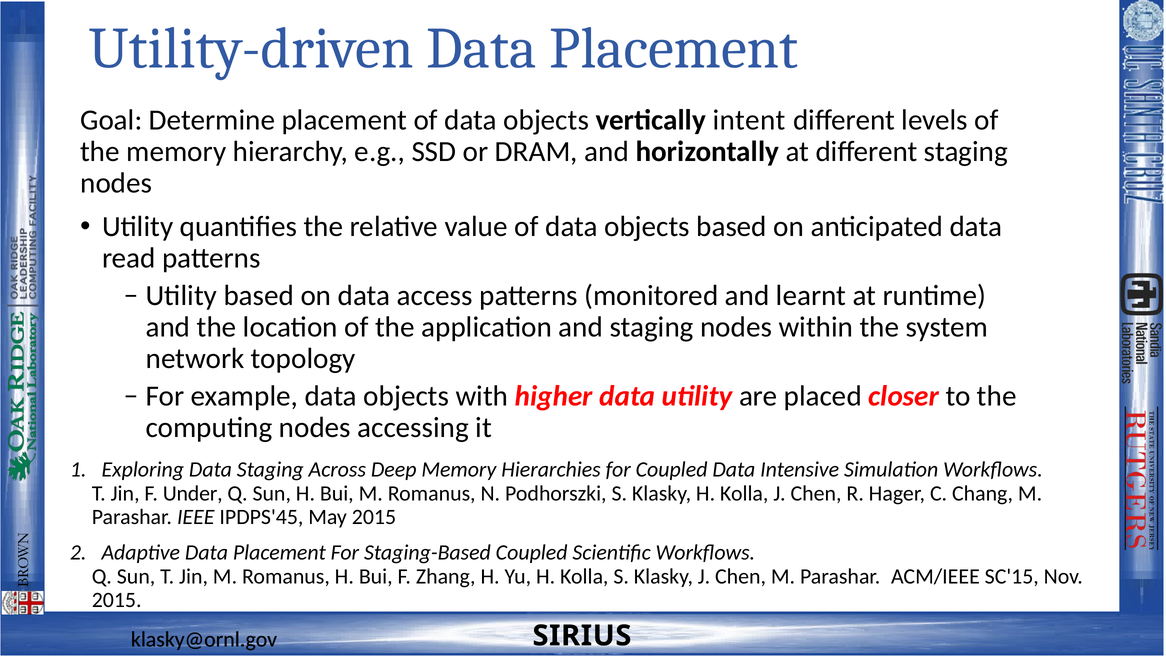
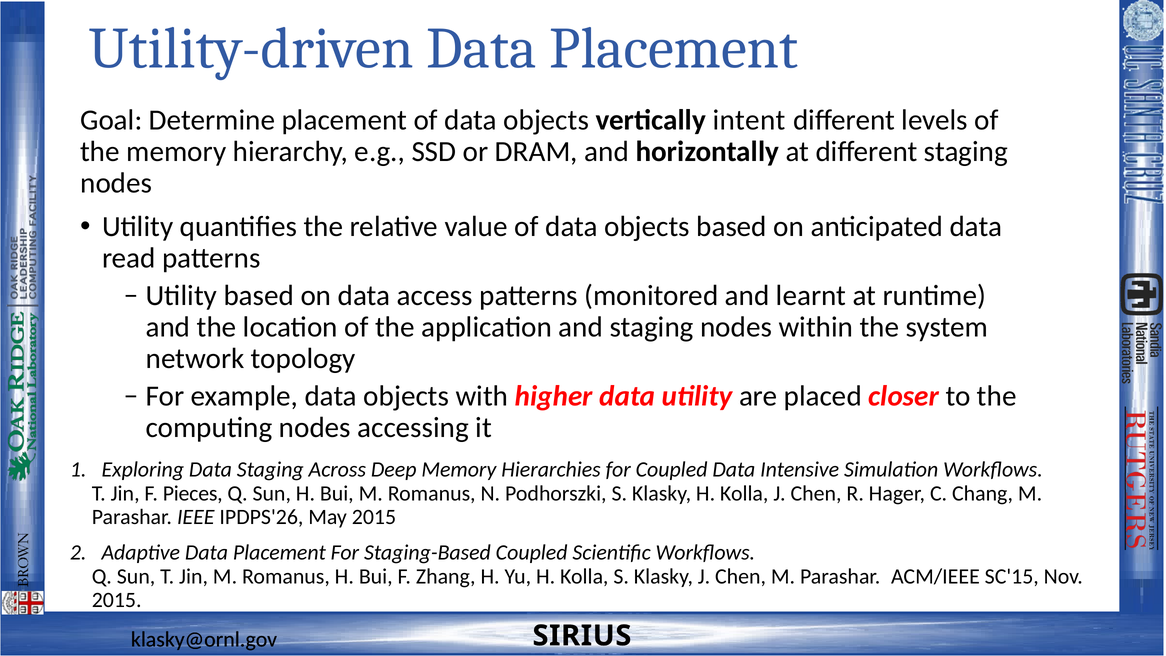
Under: Under -> Pieces (193, 493)
IPDPS'45: IPDPS'45 -> IPDPS'26 (261, 517)
